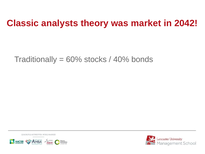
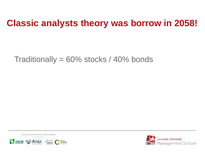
market: market -> borrow (146, 23)
2042: 2042 -> 2058 (186, 23)
